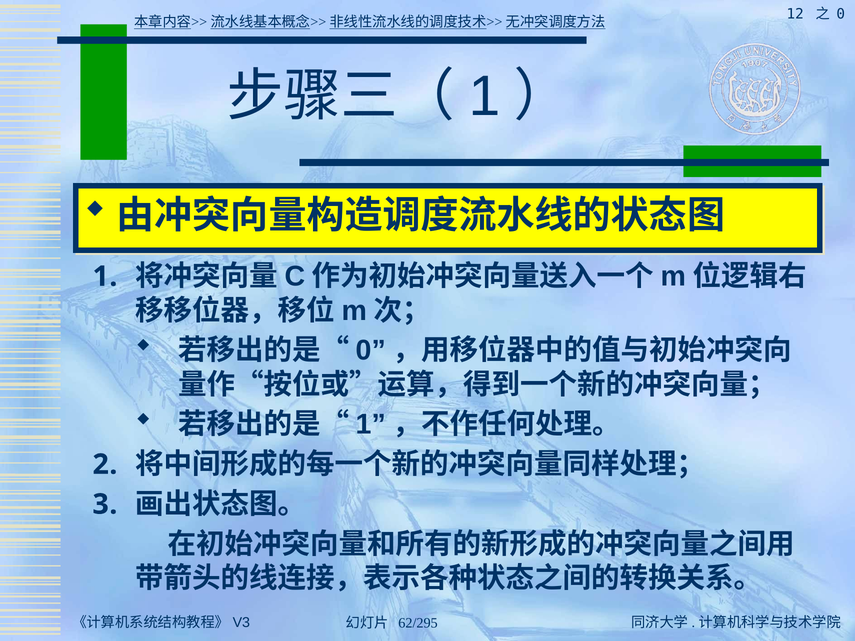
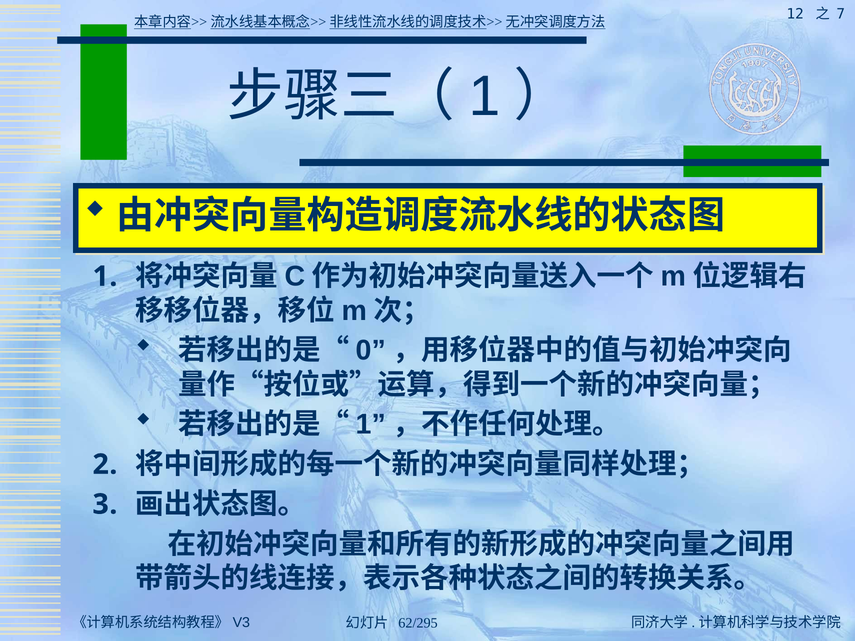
0: 0 -> 7 (841, 14)
